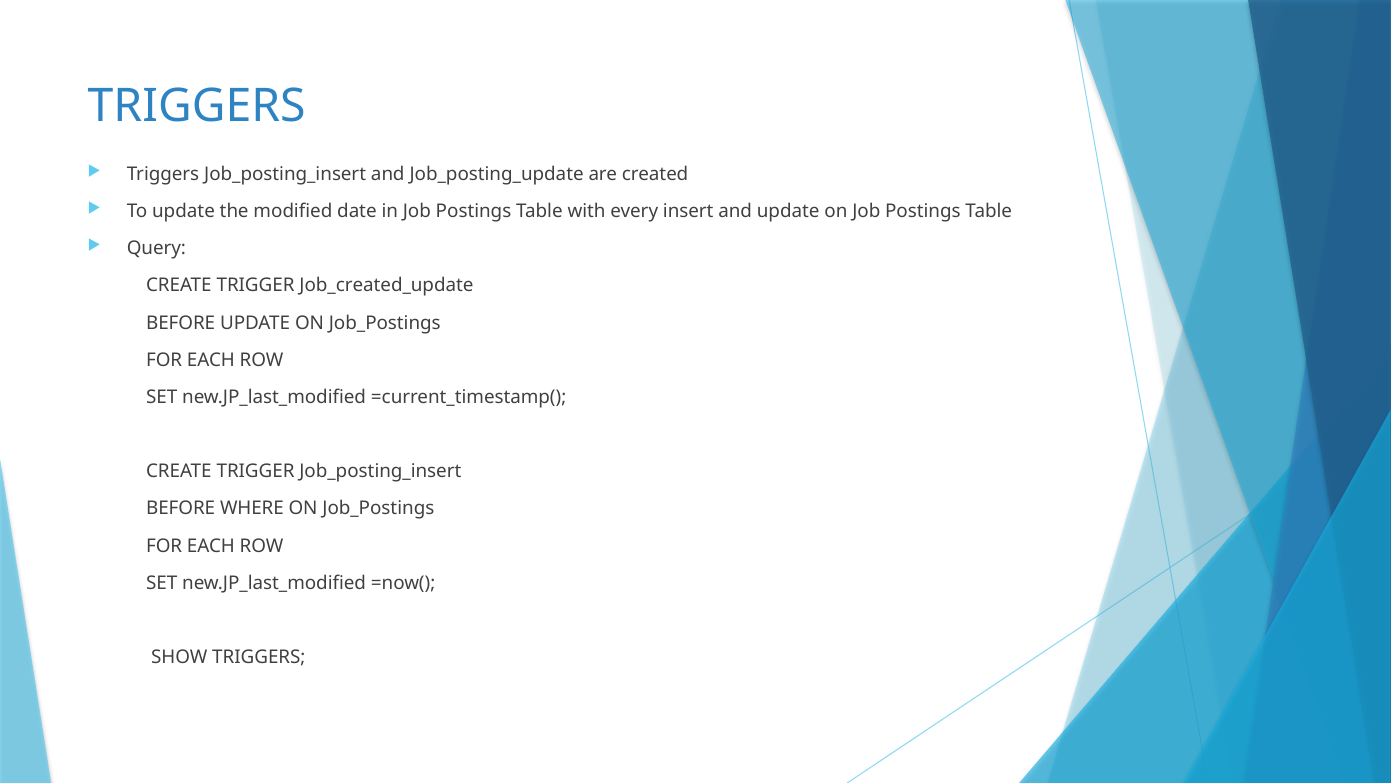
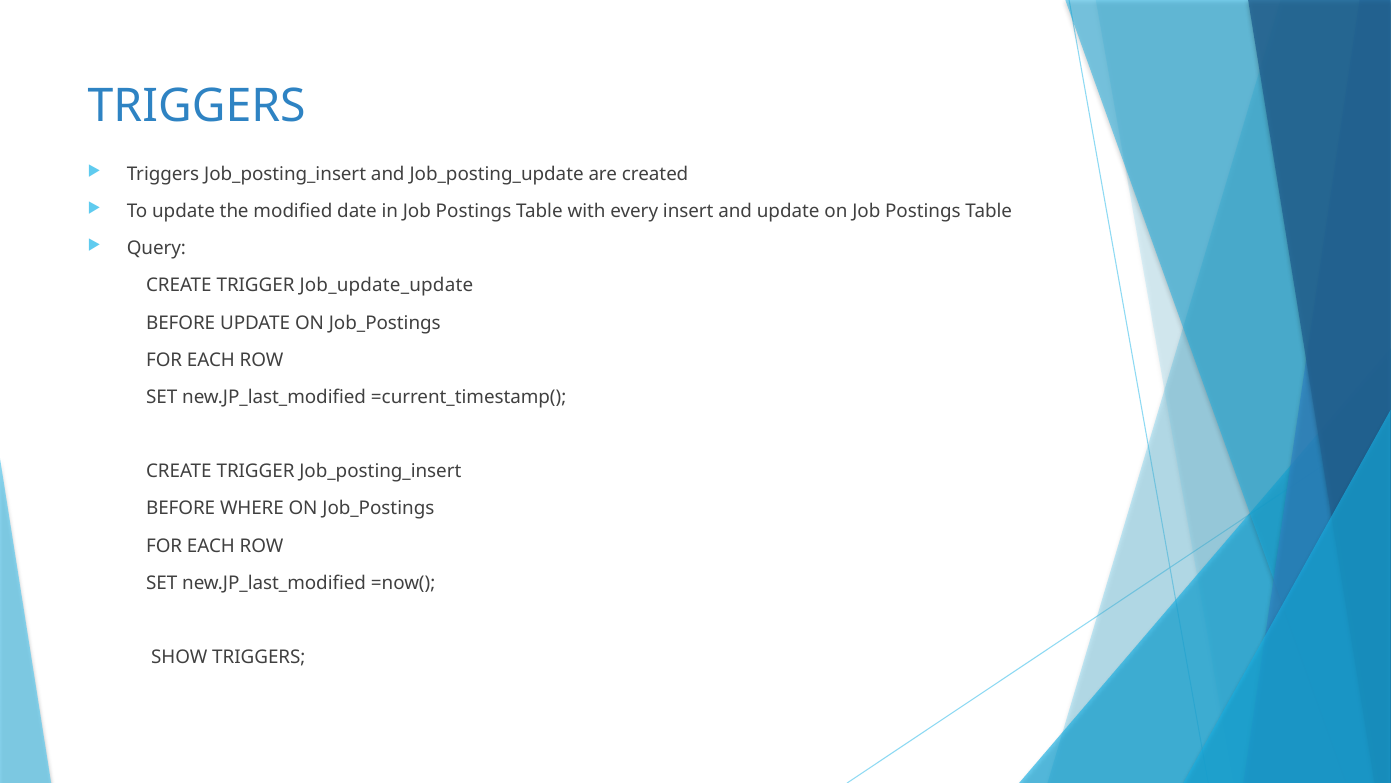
Job_created_update: Job_created_update -> Job_update_update (386, 286)
